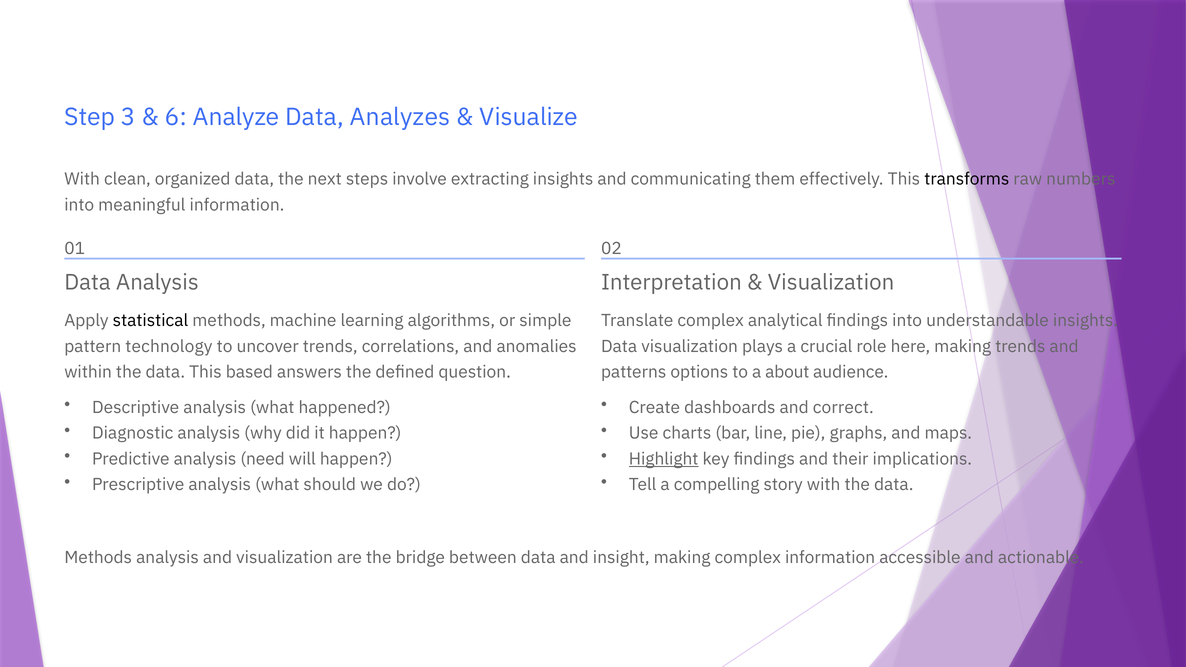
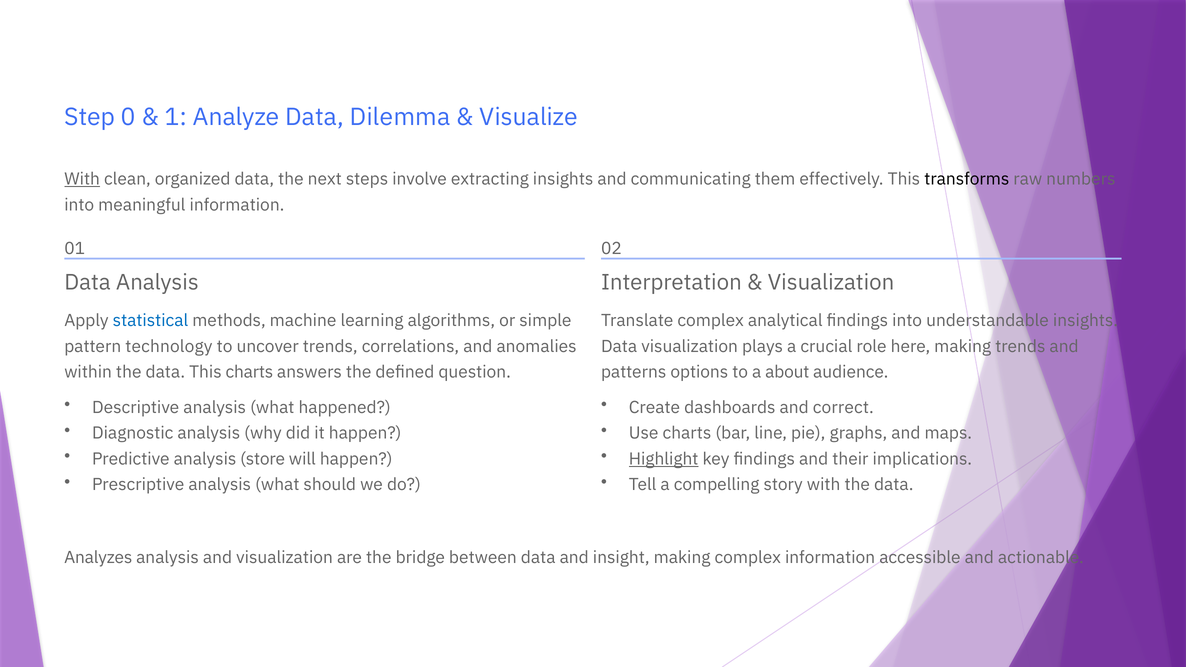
3: 3 -> 0 (128, 117)
6: 6 -> 1 (176, 117)
Analyzes: Analyzes -> Dilemma (400, 117)
With underline: none -> present (82, 179)
statistical colour: black -> blue (150, 321)
This based: based -> charts (249, 372)
need: need -> store (263, 459)
Methods: Methods -> Analyzes (98, 558)
